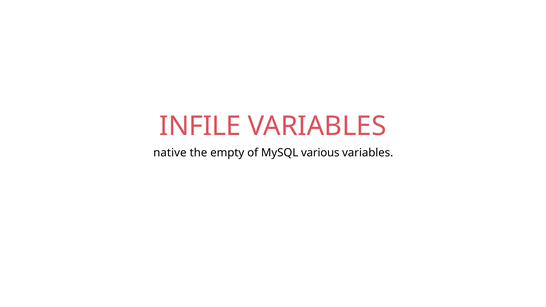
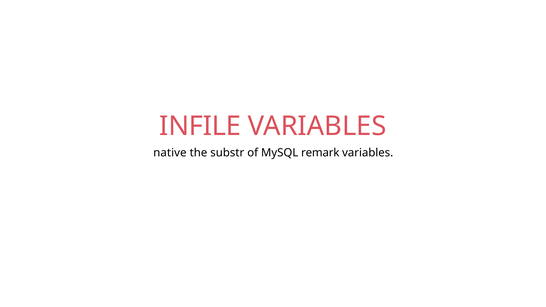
empty: empty -> substr (227, 153)
various: various -> remark (320, 153)
